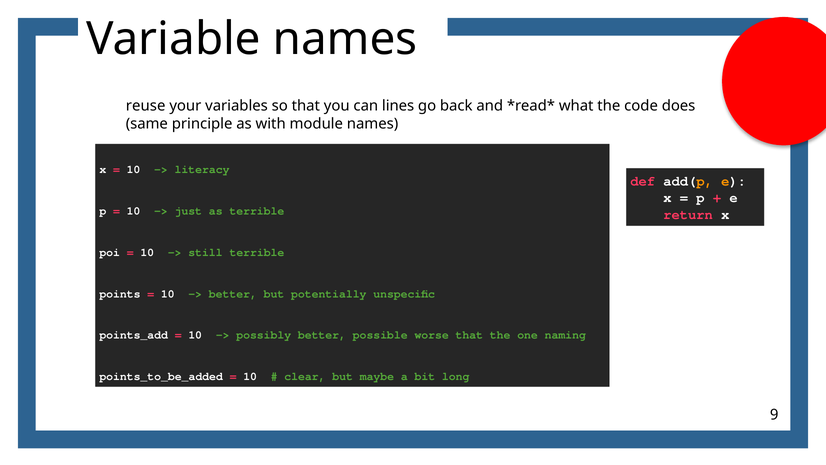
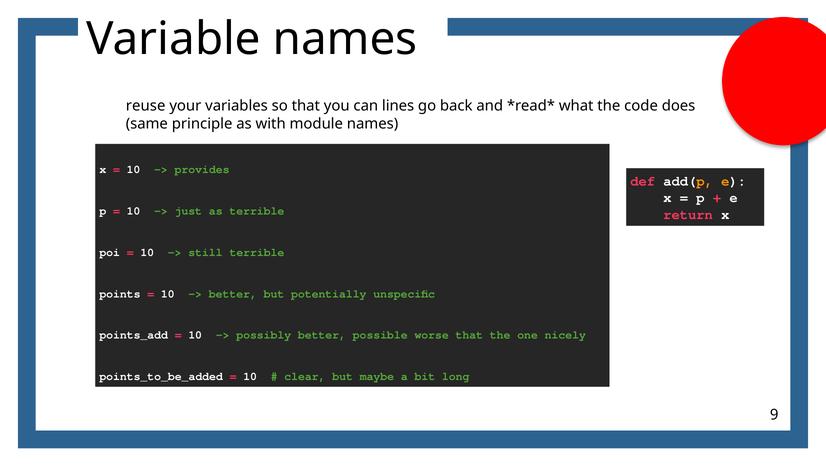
literacy: literacy -> provides (202, 169)
naming: naming -> nicely (565, 335)
